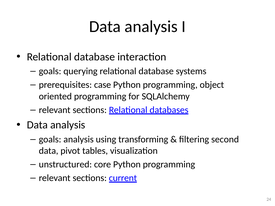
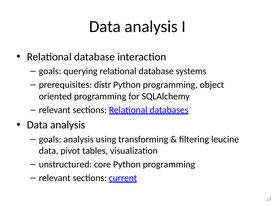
case: case -> distr (103, 85)
second: second -> leucine (225, 140)
